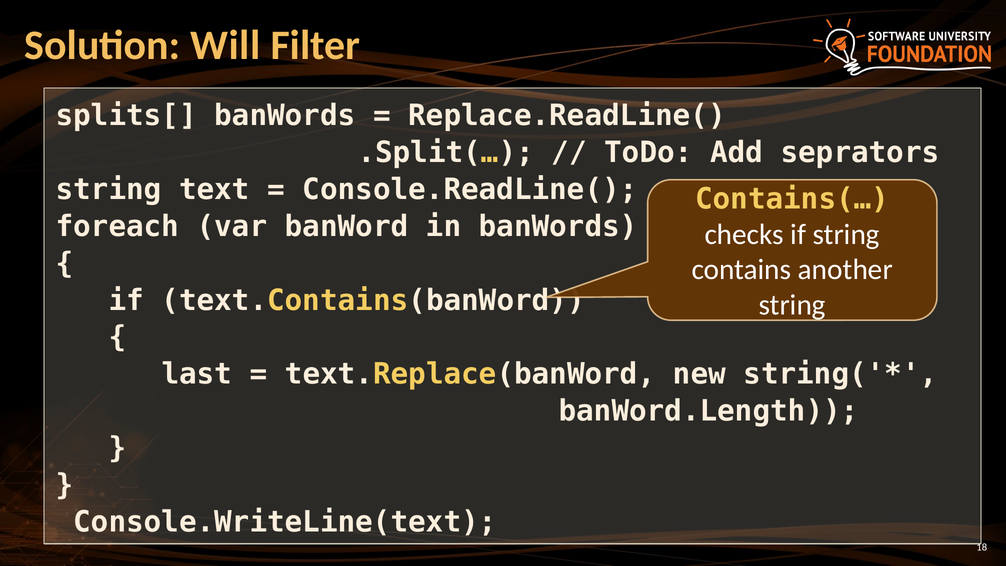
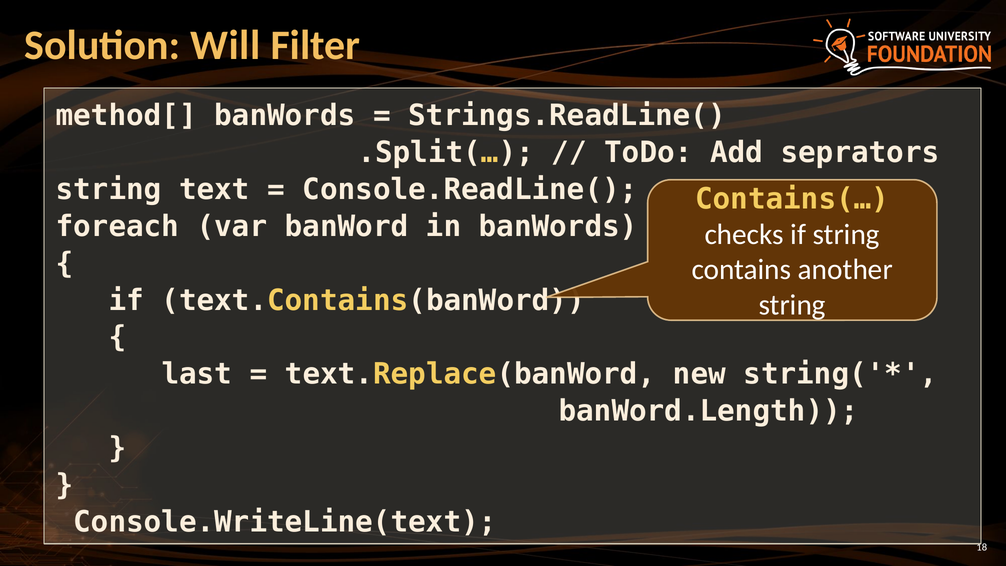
splits[: splits[ -> method[ (126, 115)
Replace.ReadLine(: Replace.ReadLine( -> Strings.ReadLine( (567, 115)
